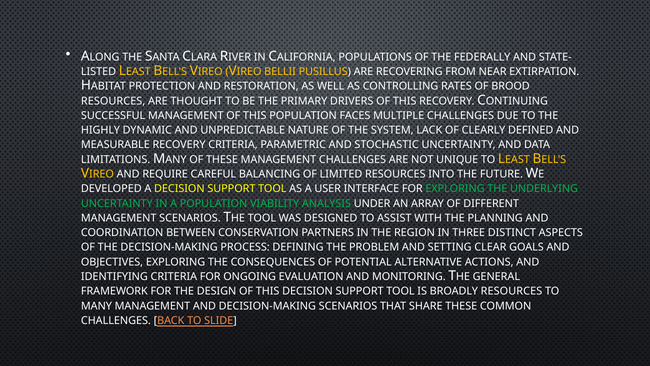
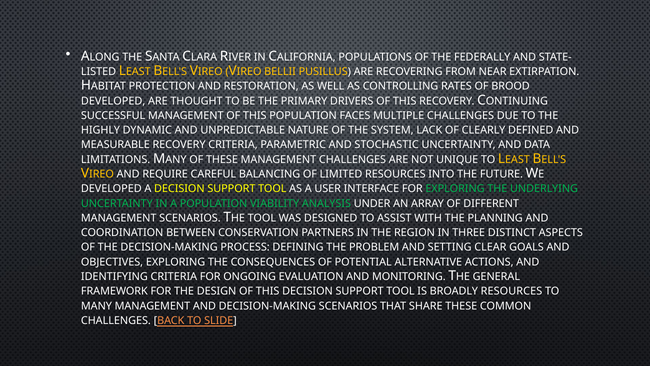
RESOURCES: RESOURCES -> DEVELOPED (113, 101)
